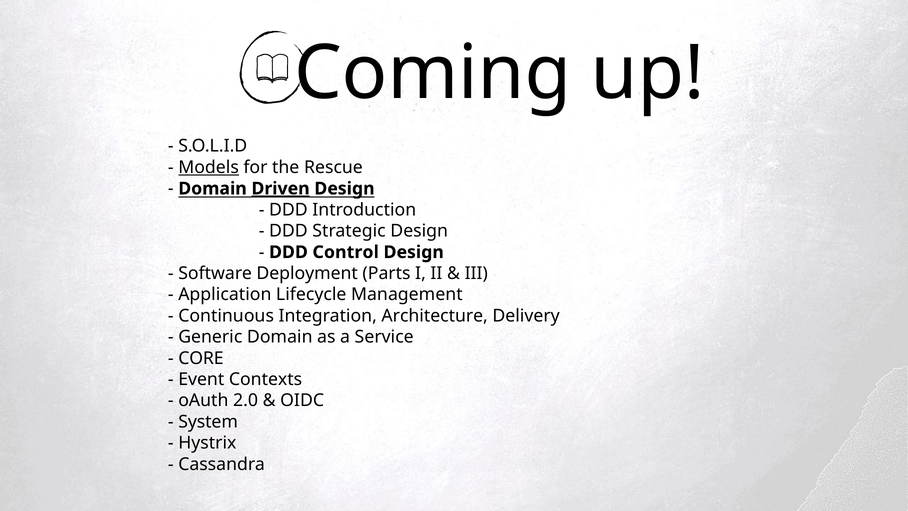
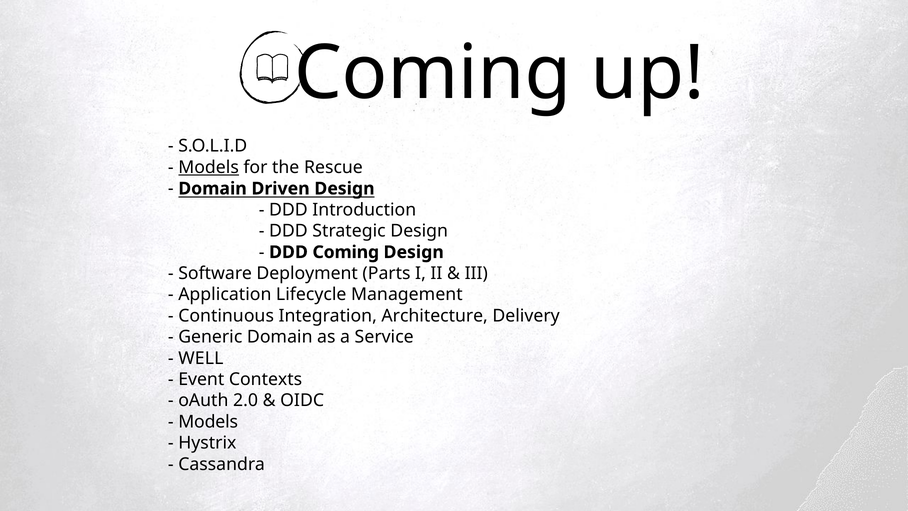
Driven underline: present -> none (281, 188)
DDD Control: Control -> Coming (346, 252)
CORE: CORE -> WELL (201, 358)
System: System -> Models (208, 422)
